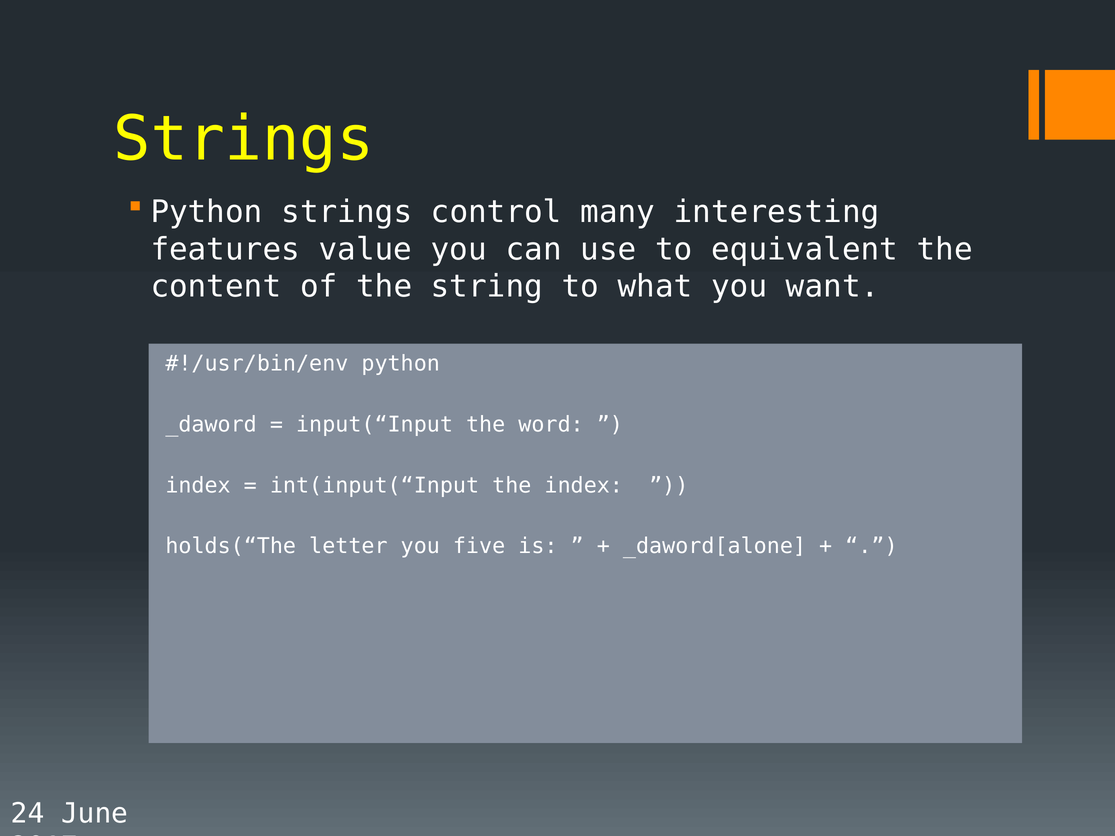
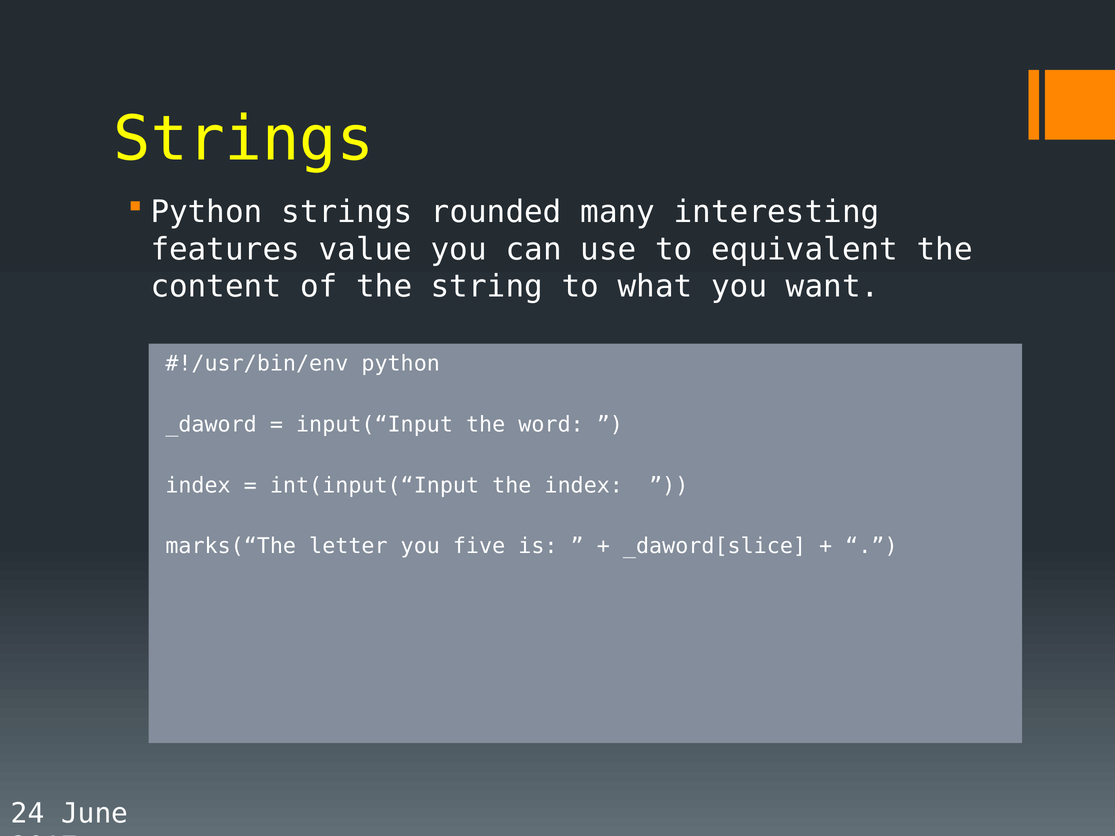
control: control -> rounded (496, 212)
holds(“The: holds(“The -> marks(“The (231, 546)
_daword[alone: _daword[alone -> _daword[slice (714, 546)
